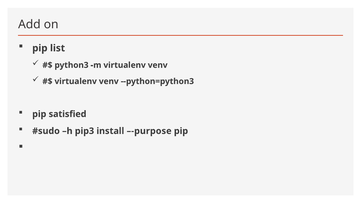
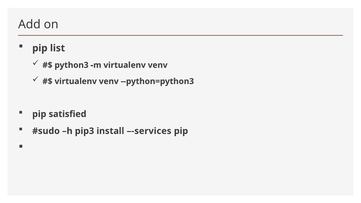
–-purpose: –-purpose -> –-services (149, 131)
